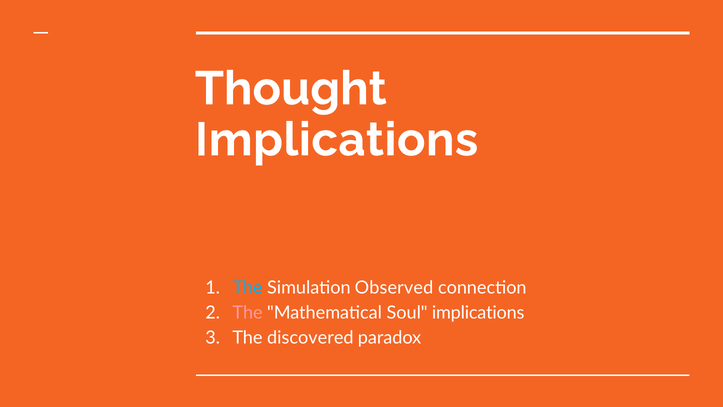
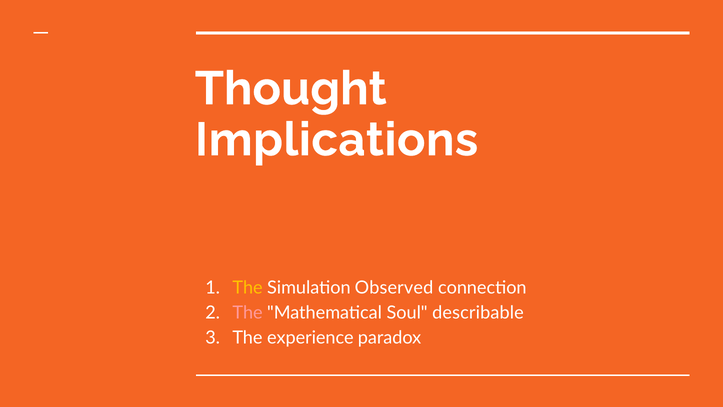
The colour: light blue -> yellow (247, 288)
Soul implications: implications -> describable (478, 312)
discovered: discovered -> experience (310, 337)
